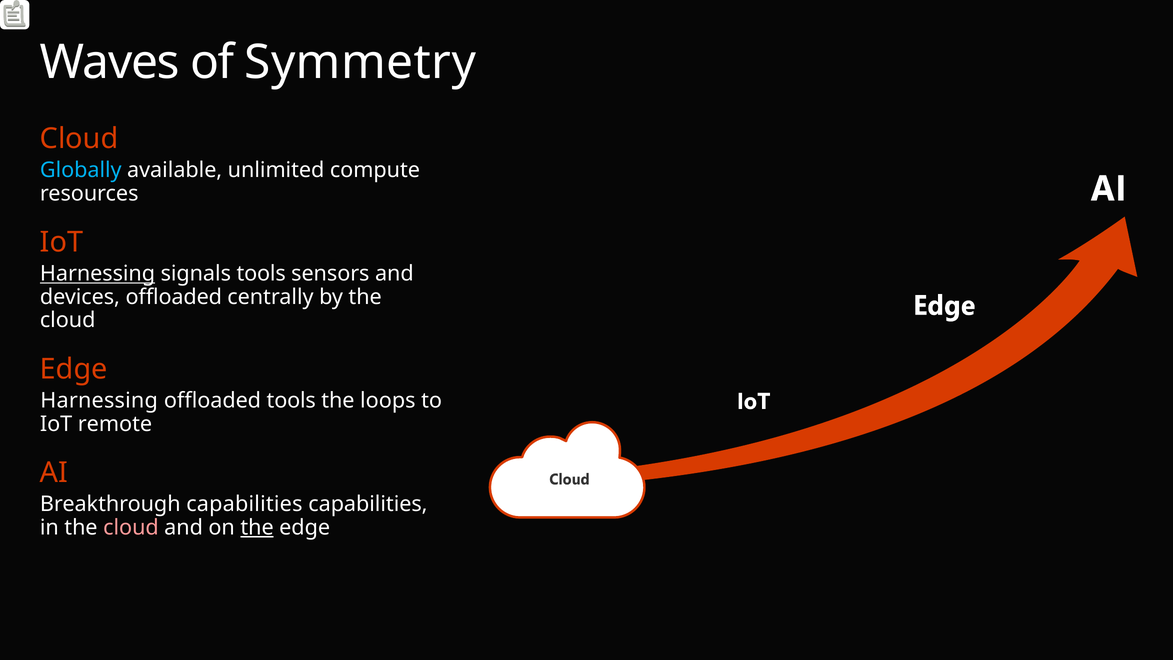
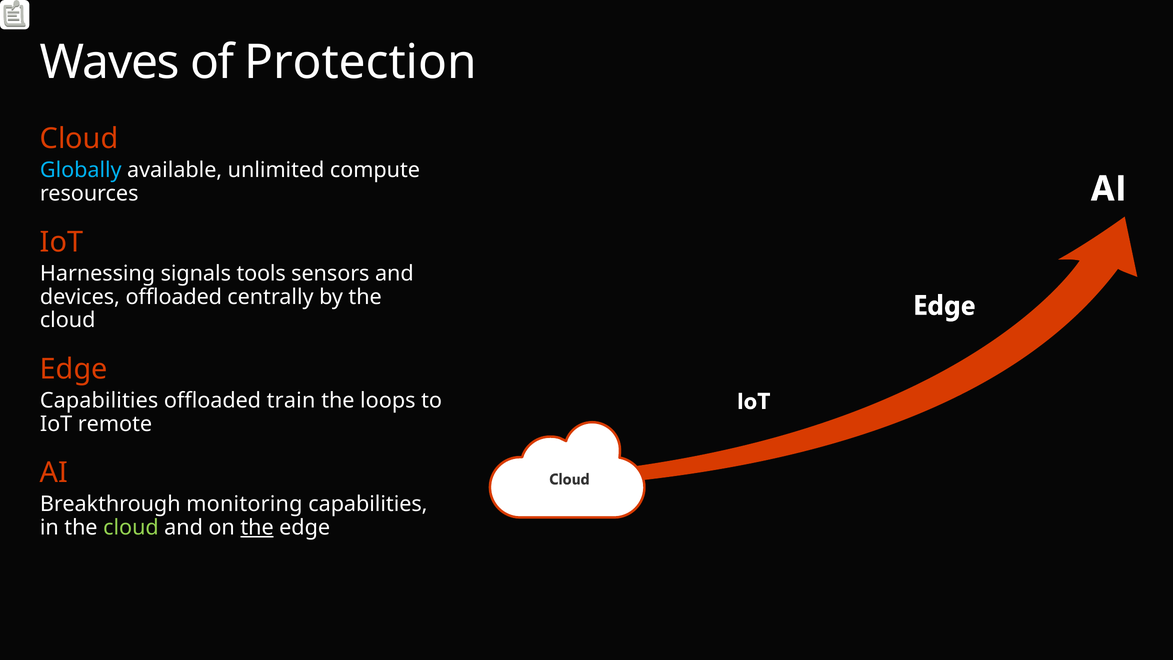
Symmetry: Symmetry -> Protection (360, 62)
Harnessing underline: present -> none (98, 274)
Harnessing: Harnessing -> Capabilities (99, 401)
offloaded tools: tools -> train (291, 401)
Breakthrough capabilities: capabilities -> monitoring (244, 504)
cloud colour: pink -> light green (131, 527)
